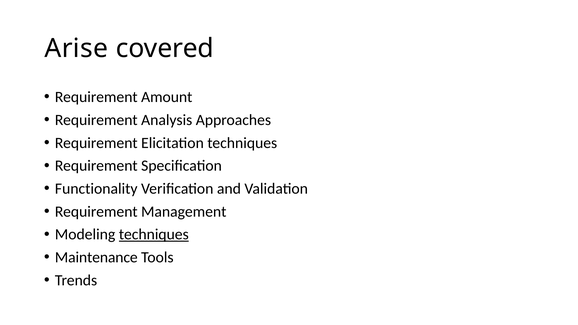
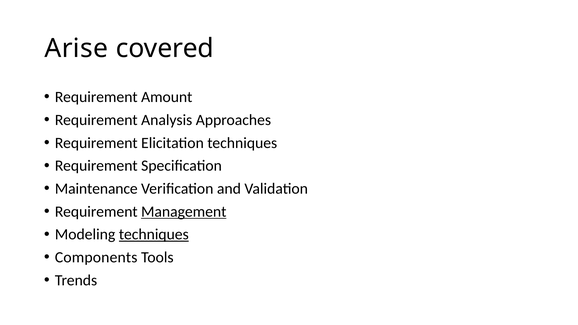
Functionality: Functionality -> Maintenance (96, 189)
Management underline: none -> present (184, 212)
Maintenance: Maintenance -> Components (96, 258)
